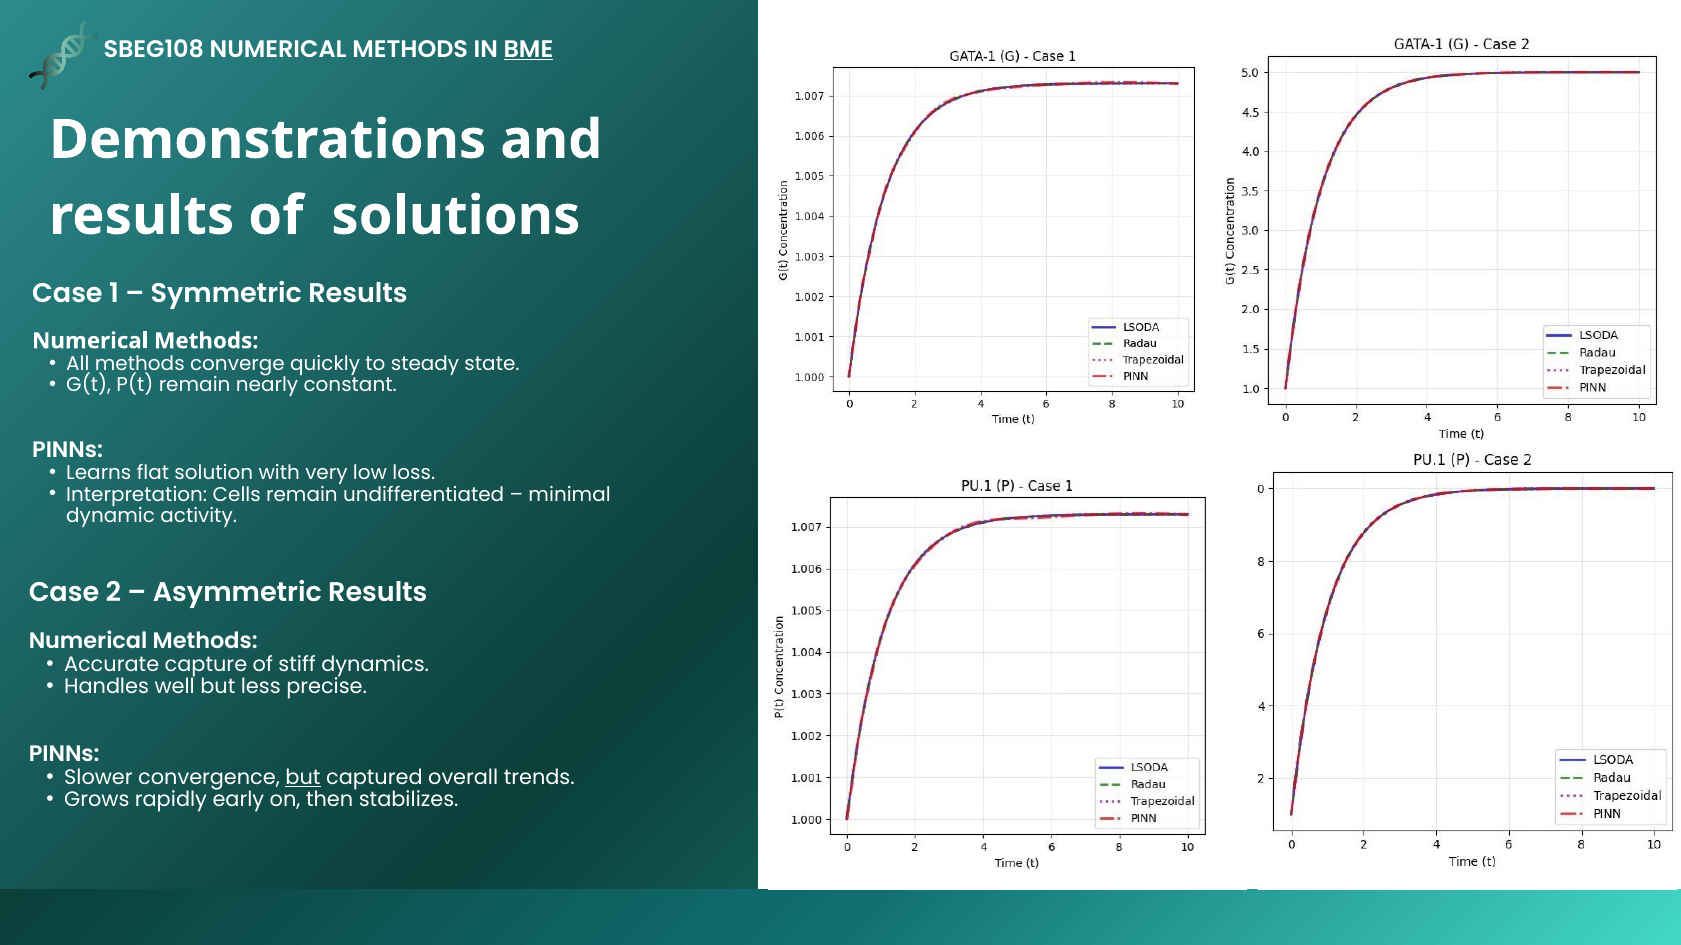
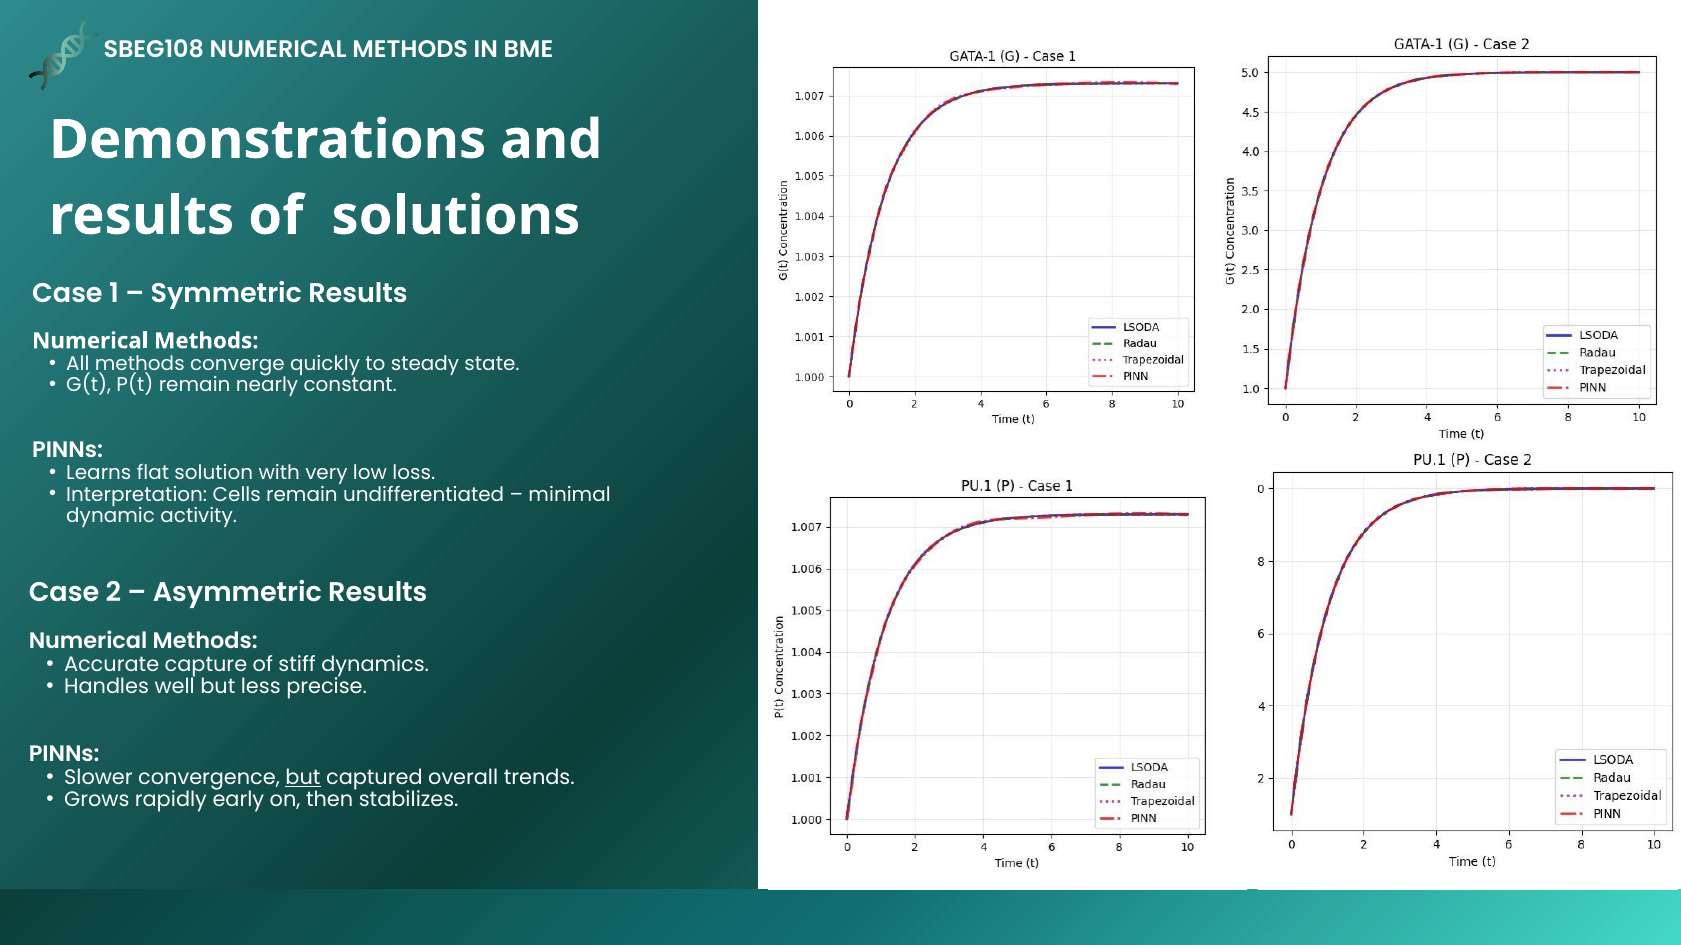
BME underline: present -> none (528, 49)
